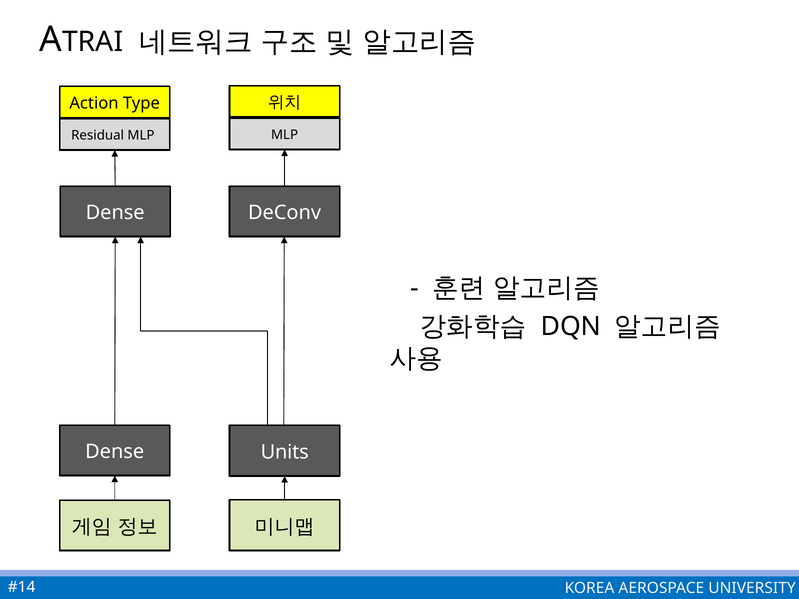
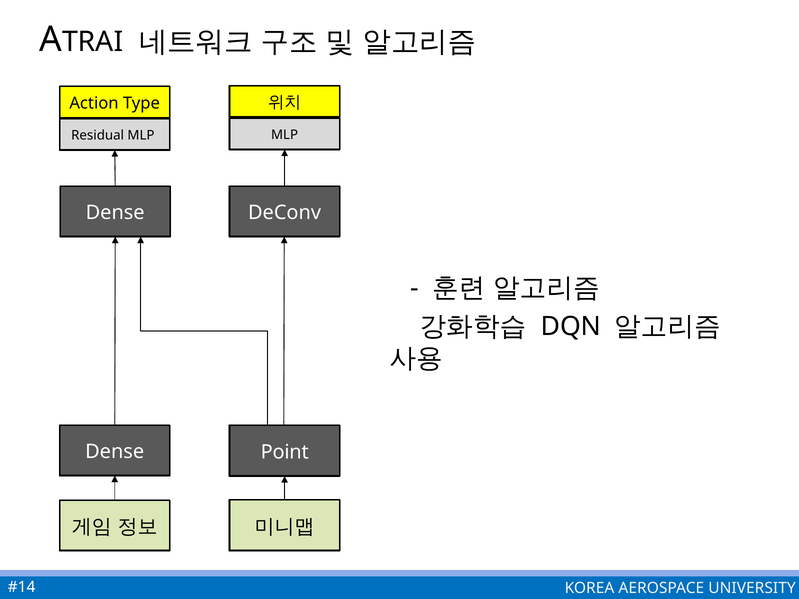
Units: Units -> Point (285, 452)
